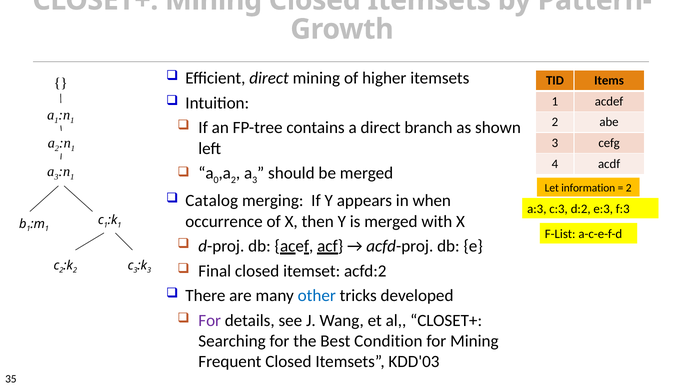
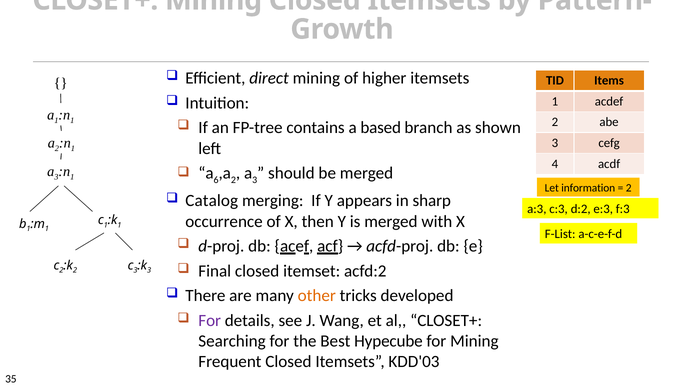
a direct: direct -> based (381, 128)
0: 0 -> 6 (216, 180)
when: when -> sharp (432, 201)
other colour: blue -> orange (317, 296)
Condition: Condition -> Hypecube (388, 341)
